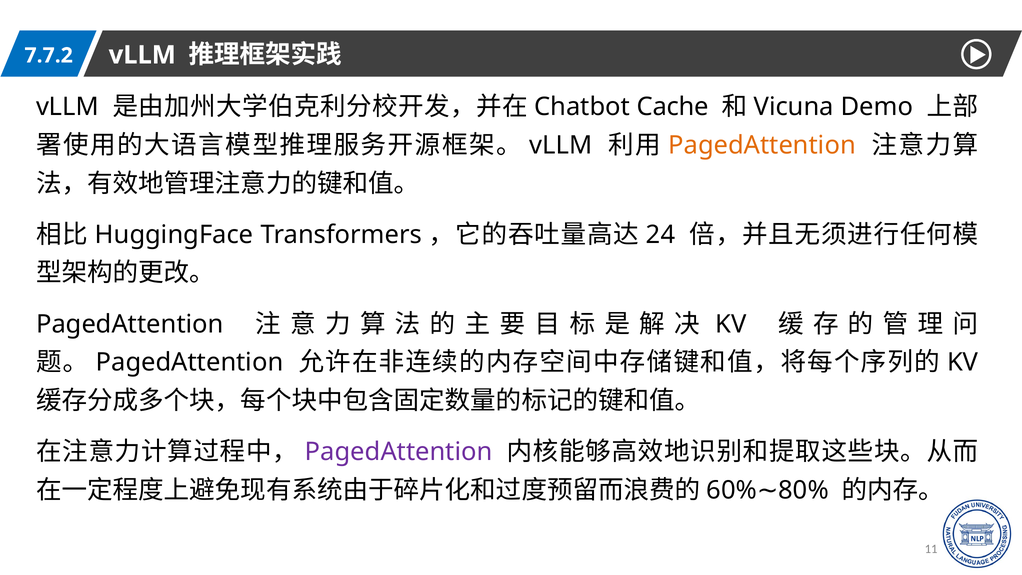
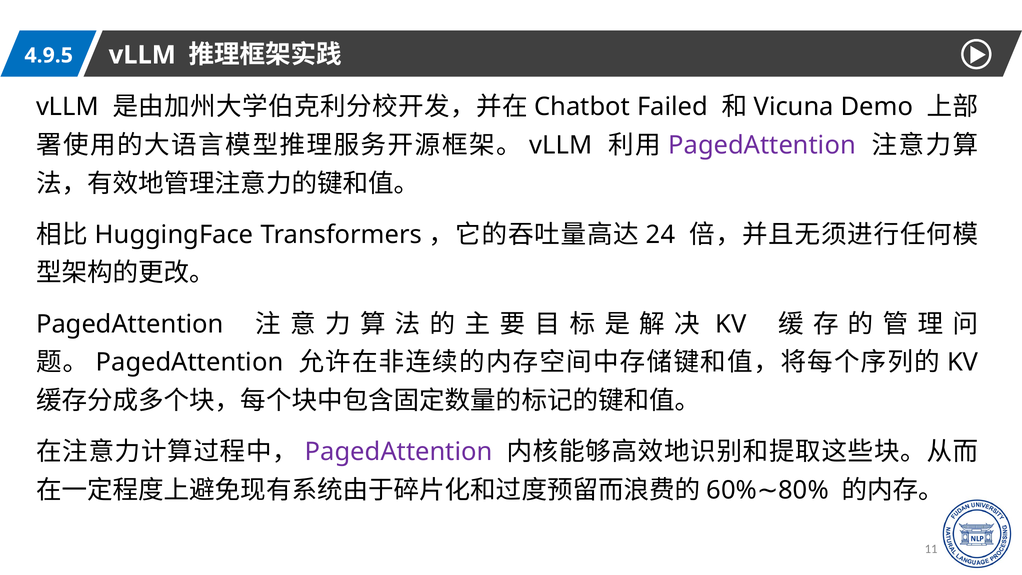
7.7.2: 7.7.2 -> 4.9.5 (49, 55)
Cache: Cache -> Failed (673, 107)
PagedAttention colour: orange -> purple (762, 145)
